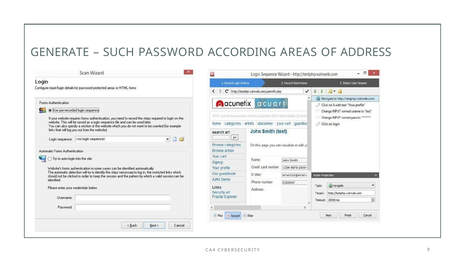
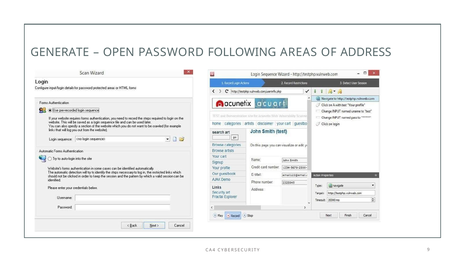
SUCH: SUCH -> OPEN (119, 52)
ACCORDING: ACCORDING -> FOLLOWING (242, 52)
